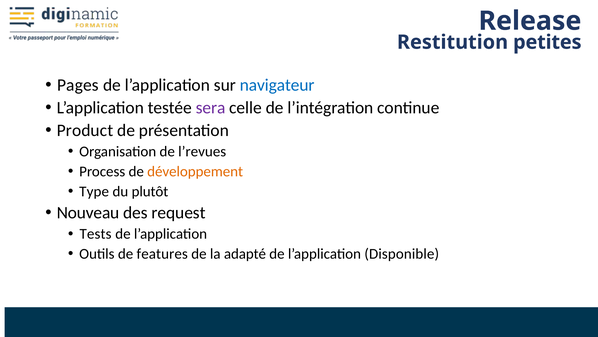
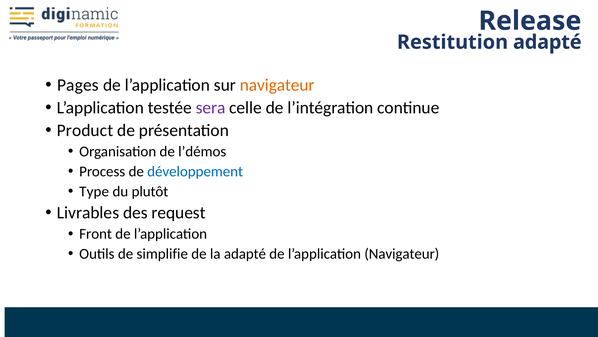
Restitution petites: petites -> adapté (547, 42)
navigateur colour: blue -> orange (277, 85)
l’revues: l’revues -> l’démos (202, 151)
développement colour: orange -> blue (195, 171)
Nouveau: Nouveau -> Livrables (88, 212)
Tests: Tests -> Front (96, 234)
features: features -> simplifie (162, 253)
l’application Disponible: Disponible -> Navigateur (402, 253)
